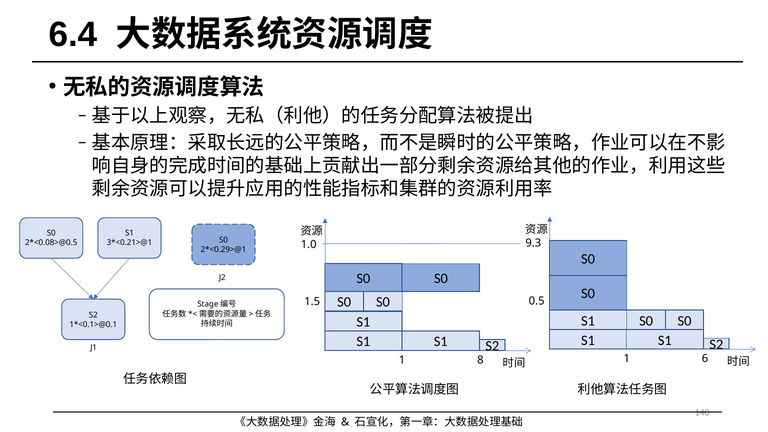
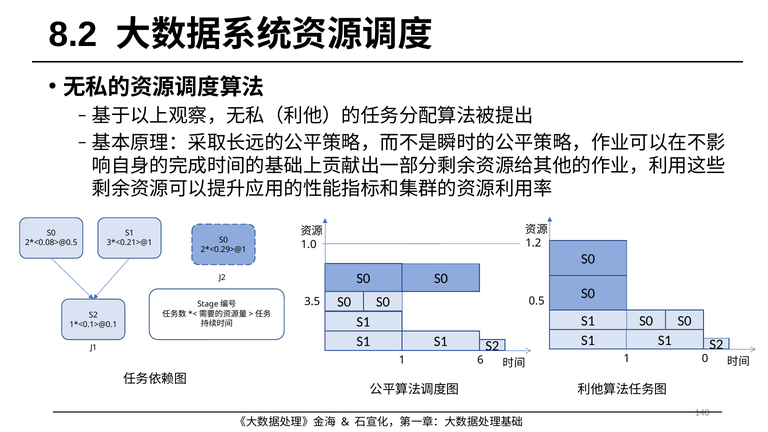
6.4: 6.4 -> 8.2 (73, 35)
9.3: 9.3 -> 1.2 (533, 243)
1.5: 1.5 -> 3.5 (312, 301)
6: 6 -> 0 (705, 359)
8: 8 -> 6 (480, 360)
